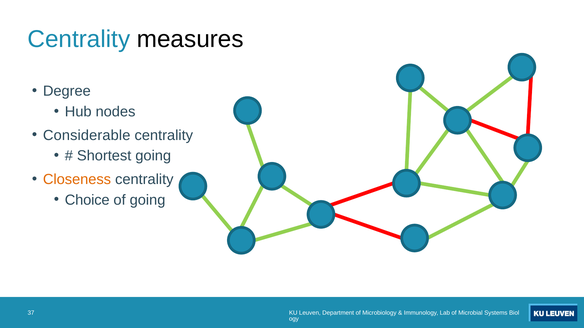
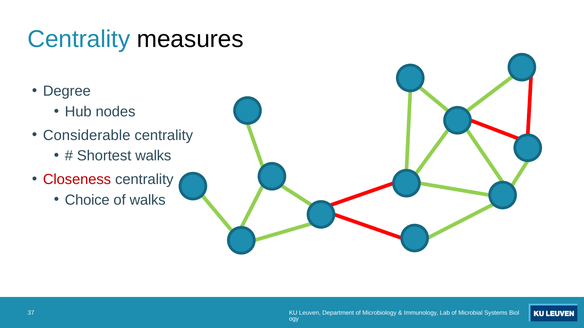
Shortest going: going -> walks (153, 156)
Closeness colour: orange -> red (77, 180)
of going: going -> walks (148, 200)
